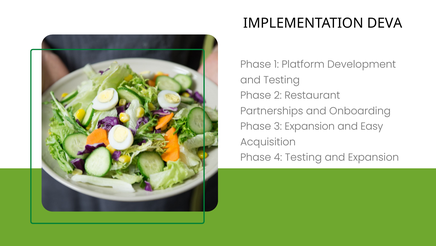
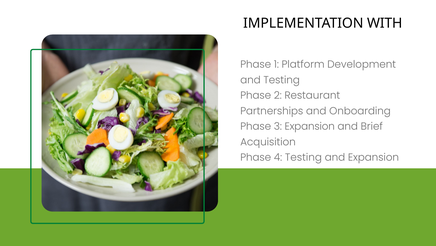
DEVA: DEVA -> WITH (385, 23)
Easy: Easy -> Brief (372, 126)
